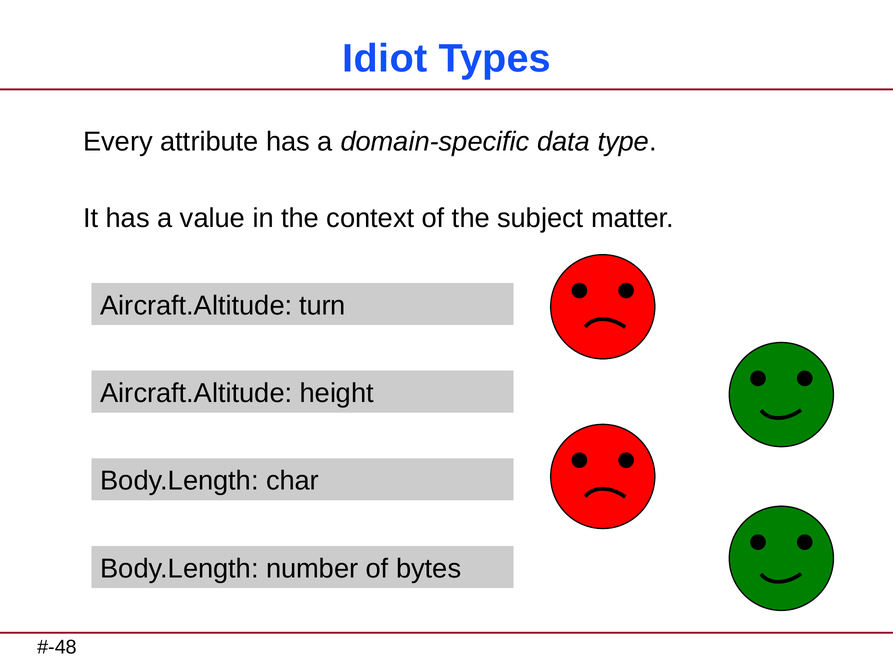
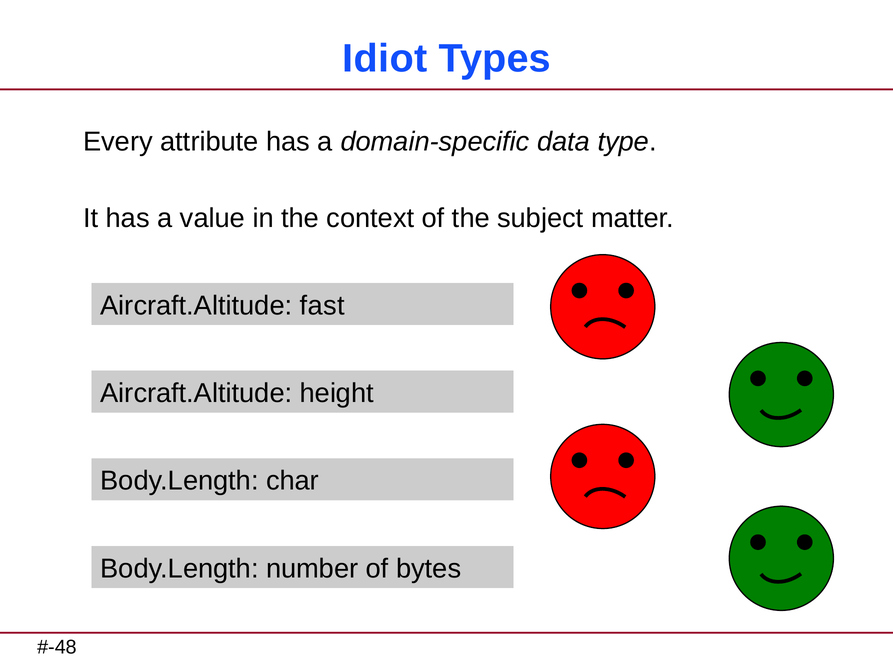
turn: turn -> fast (322, 305)
